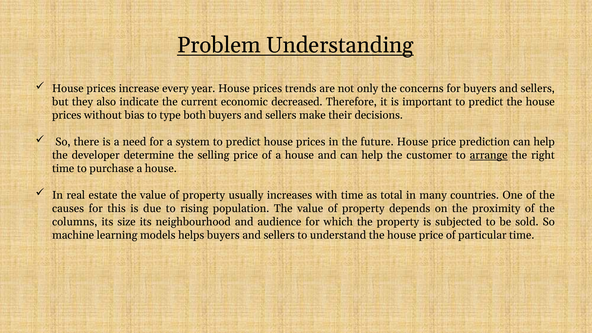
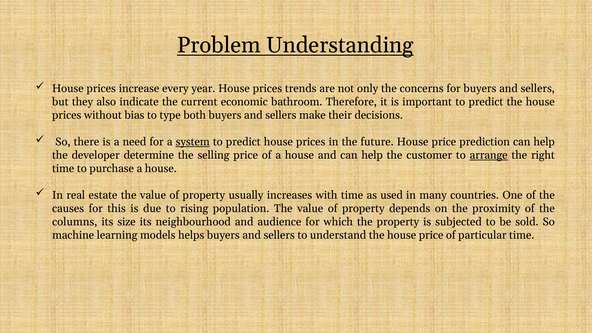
decreased: decreased -> bathroom (297, 102)
system underline: none -> present (193, 142)
total: total -> used (392, 195)
